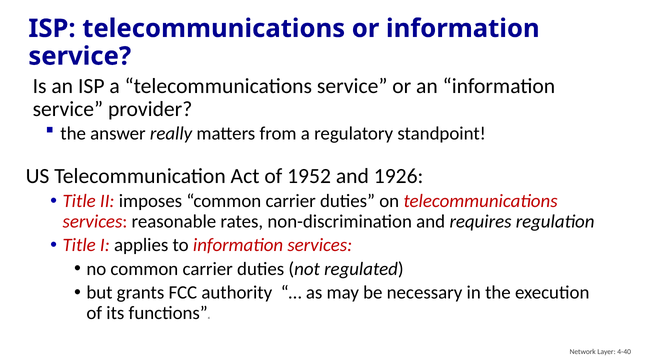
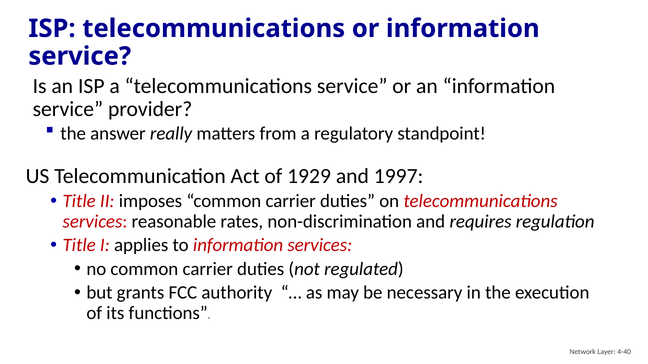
1952: 1952 -> 1929 (309, 176)
1926: 1926 -> 1997 (399, 176)
